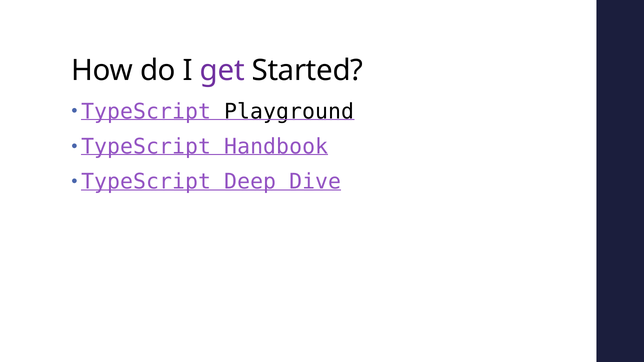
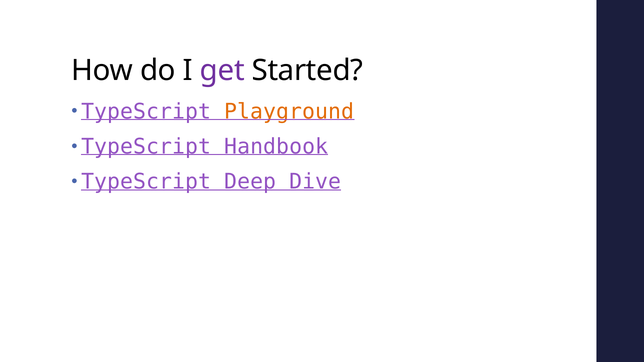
Playground colour: black -> orange (289, 112)
